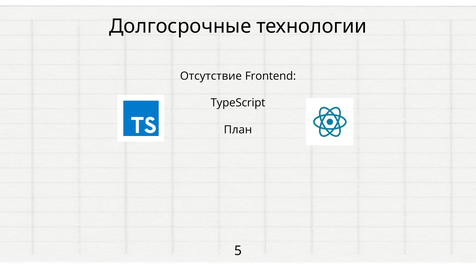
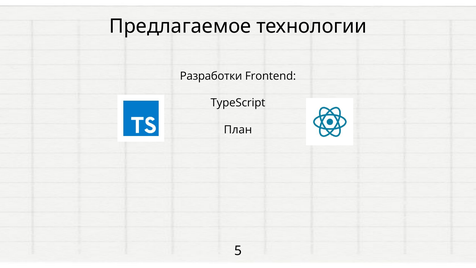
Долгосрочные: Долгосрочные -> Предлагаемое (180, 26)
Отсутствие: Отсутствие -> Разработки (211, 76)
